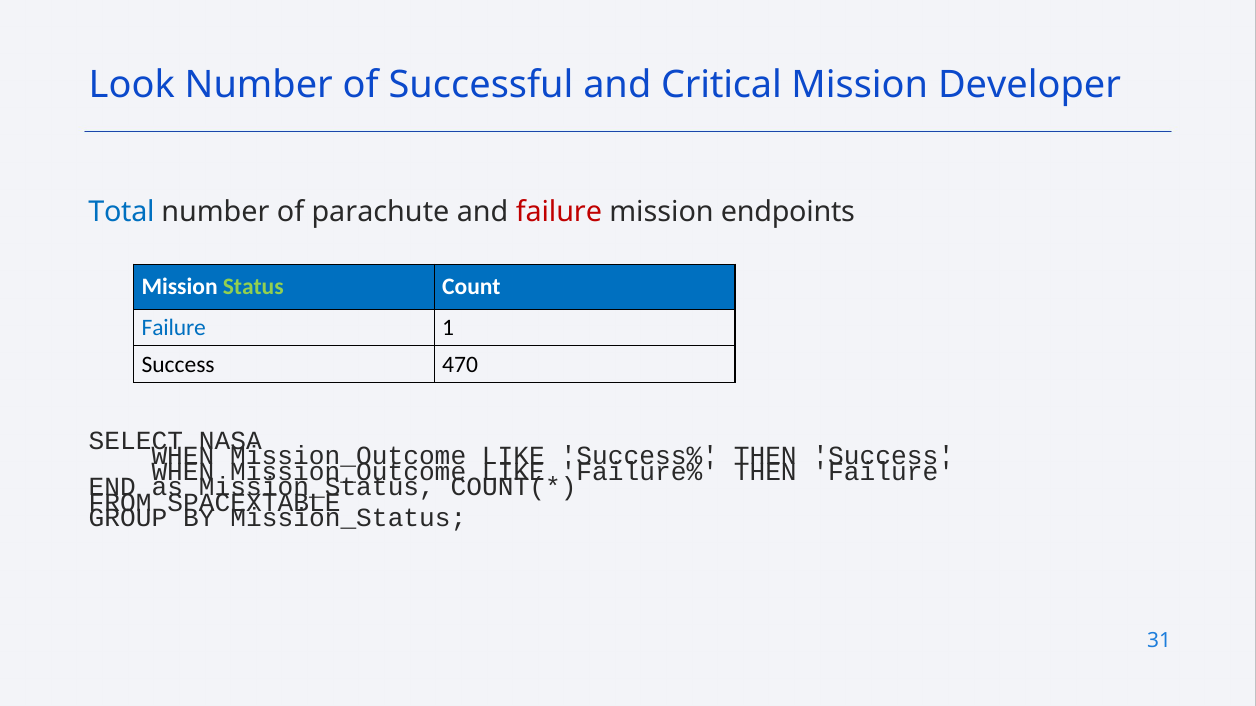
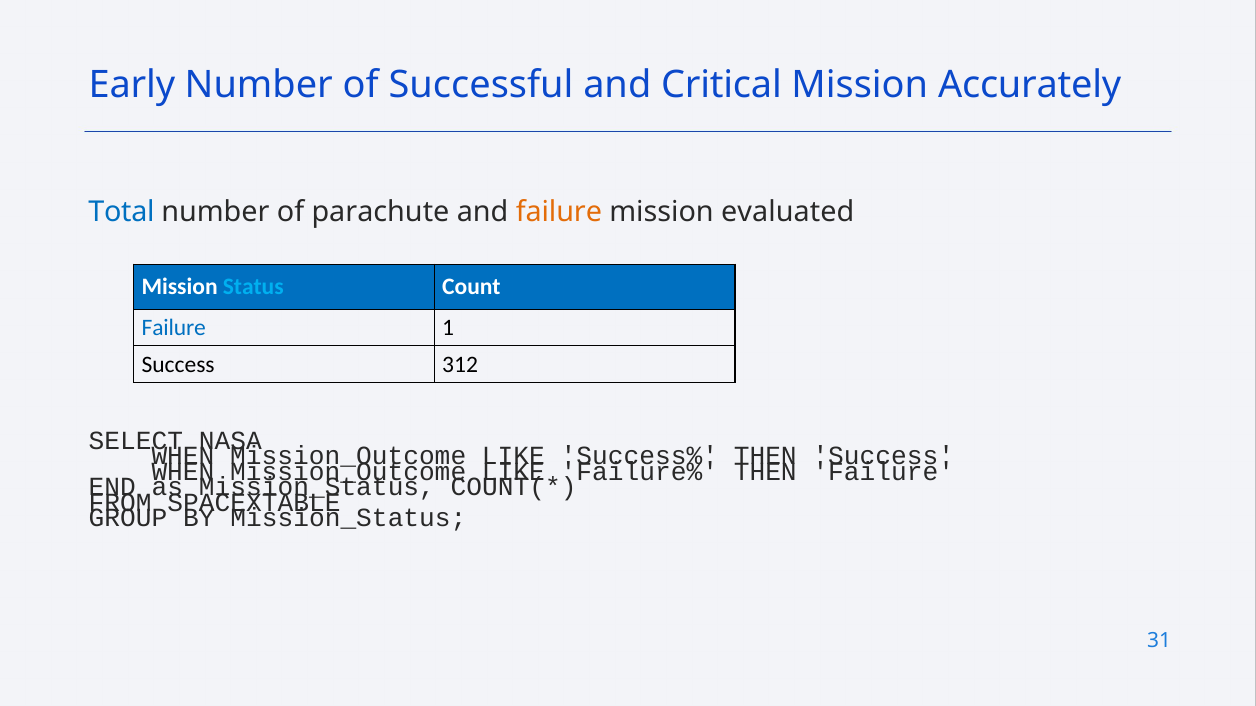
Look: Look -> Early (132, 85)
Developer: Developer -> Accurately (1030, 85)
failure colour: red -> orange (559, 212)
endpoints: endpoints -> evaluated (788, 212)
Status colour: light green -> light blue (253, 287)
470: 470 -> 312 (460, 365)
